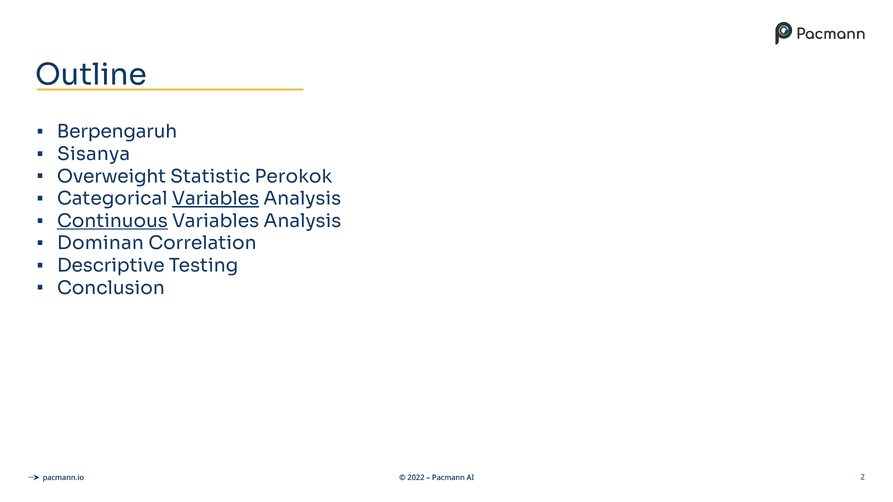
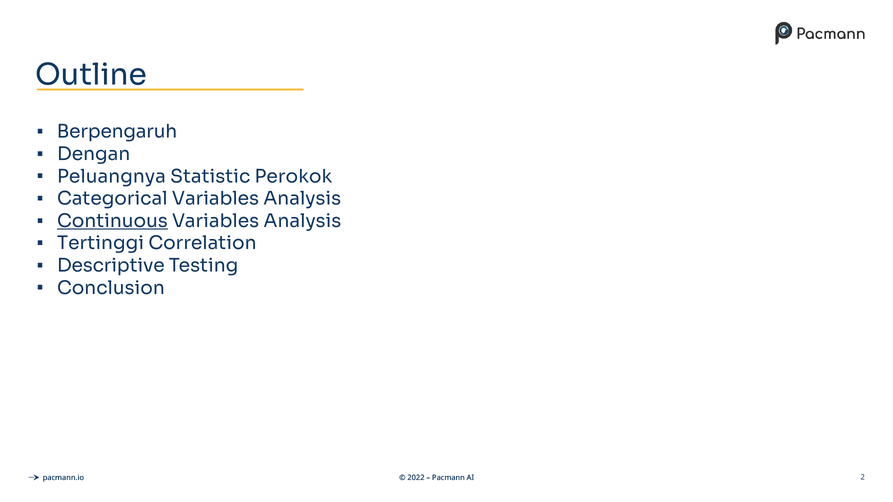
Sisanya: Sisanya -> Dengan (94, 154)
Overweight: Overweight -> Peluangnya (111, 177)
Variables underline: present -> none (215, 199)
Dominan: Dominan -> Tertinggi (101, 244)
